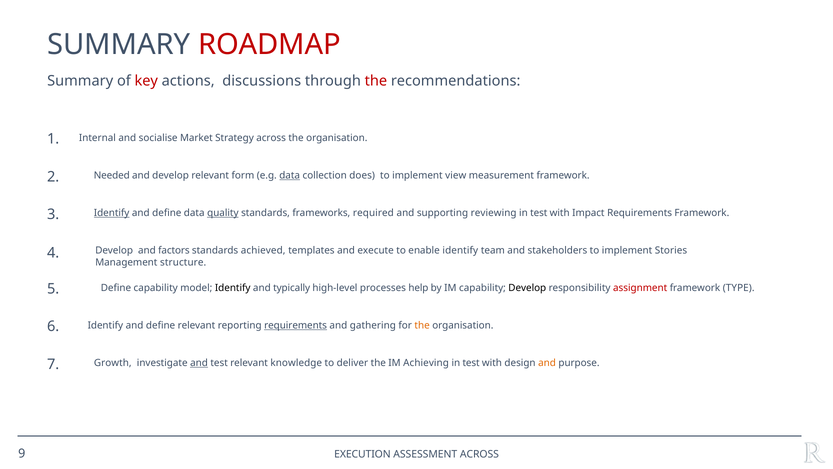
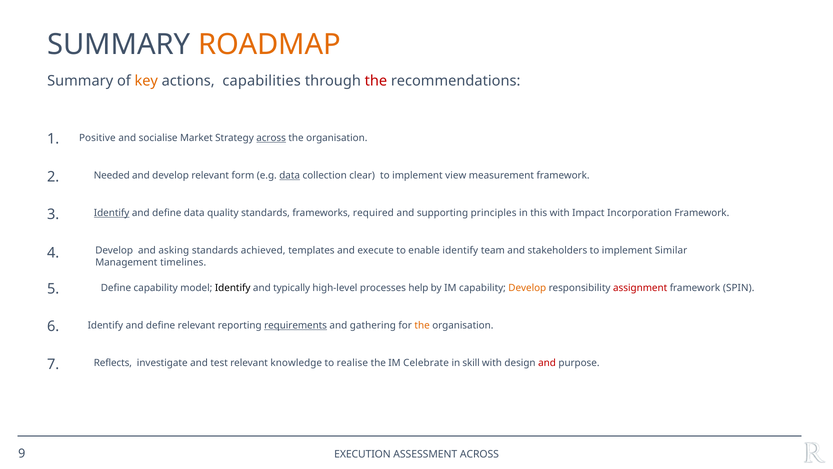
ROADMAP colour: red -> orange (269, 45)
key colour: red -> orange (146, 81)
discussions: discussions -> capabilities (262, 81)
Internal: Internal -> Positive (97, 138)
across underline: none -> present (271, 138)
does: does -> clear (362, 175)
quality underline: present -> none (223, 213)
reviewing: reviewing -> principles (494, 213)
test: test -> this (539, 213)
Impact Requirements: Requirements -> Incorporation (640, 213)
factors: factors -> asking (174, 250)
Stories: Stories -> Similar (671, 250)
structure: structure -> timelines (183, 262)
Develop colour: black -> orange (527, 288)
TYPE: TYPE -> SPIN (739, 288)
Growth: Growth -> Reflects (113, 363)
and underline: present -> none (199, 363)
deliver: deliver -> realise (352, 363)
Achieving: Achieving -> Celebrate (426, 363)
test: test -> skill (471, 363)
and colour: orange -> red (547, 363)
